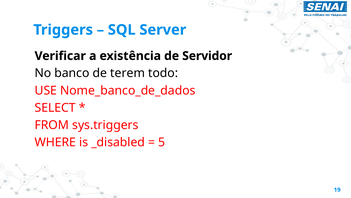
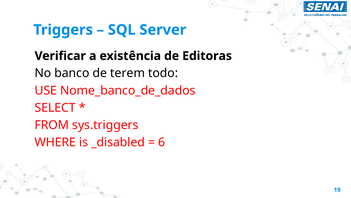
Servidor: Servidor -> Editoras (207, 56)
5: 5 -> 6 (162, 142)
